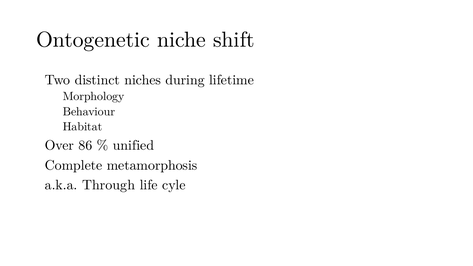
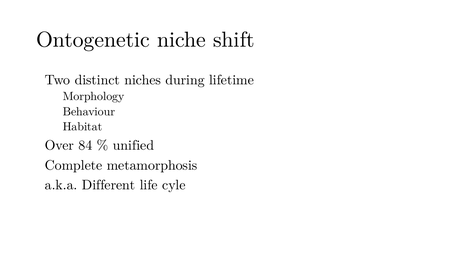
86: 86 -> 84 (85, 145)
Through: Through -> Different (109, 185)
